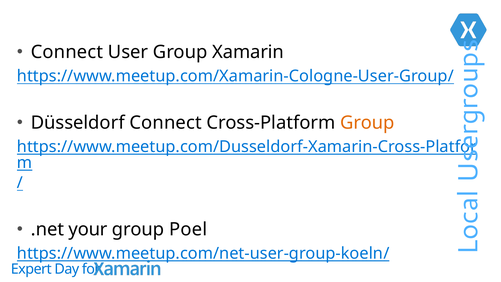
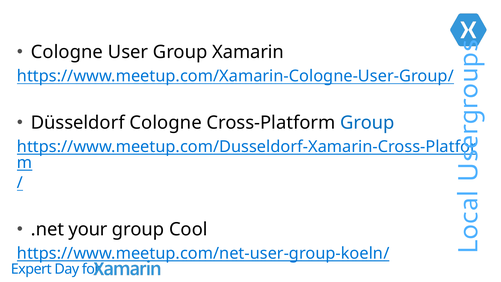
Connect: Connect -> Cologne (67, 52)
Düsseldorf Connect: Connect -> Cologne (166, 123)
Group colour: orange -> blue (367, 123)
Poel: Poel -> Cool (188, 229)
